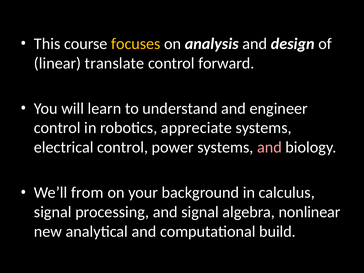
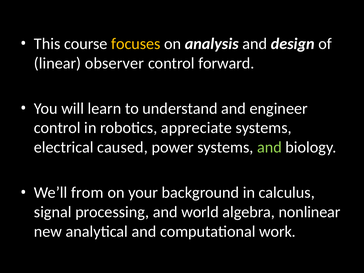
translate: translate -> observer (114, 63)
electrical control: control -> caused (123, 147)
and colour: pink -> light green (269, 147)
and signal: signal -> world (200, 212)
build: build -> work (278, 231)
